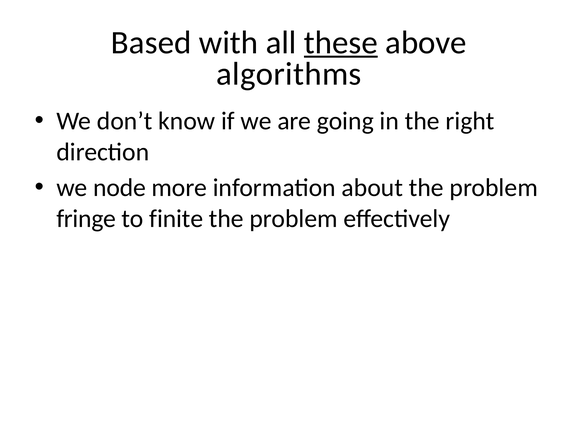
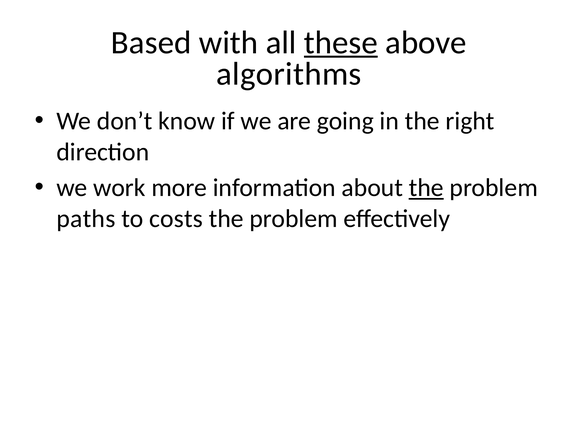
node: node -> work (119, 188)
the underline: none -> present (426, 188)
fringe: fringe -> paths (86, 219)
finite: finite -> costs (176, 219)
